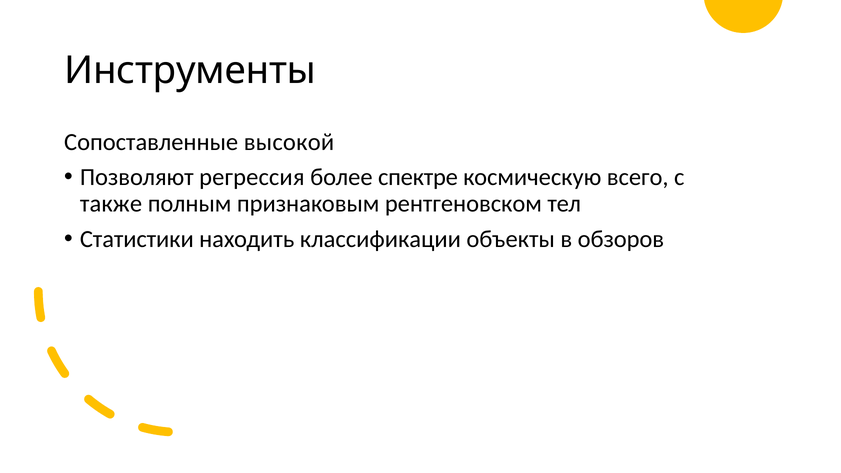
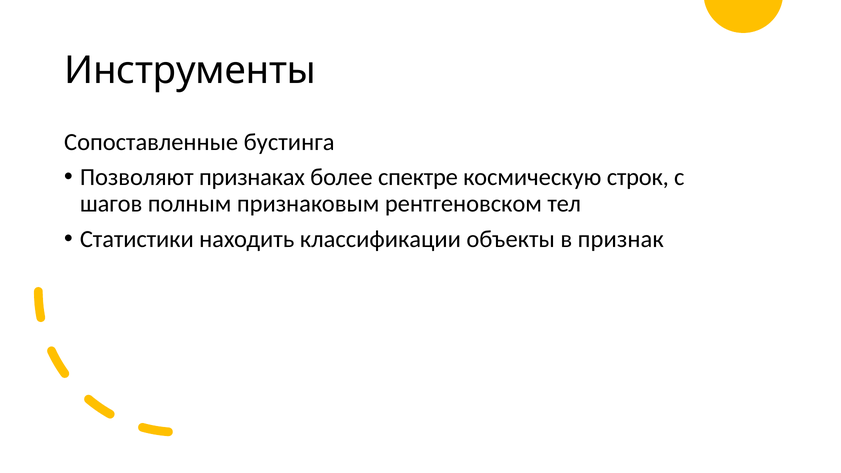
высокой: высокой -> бустинга (289, 142)
регрессия: регрессия -> признаках (252, 177)
всего: всего -> строк (638, 177)
также: также -> шагов (111, 204)
обзоров: обзоров -> признак (621, 239)
